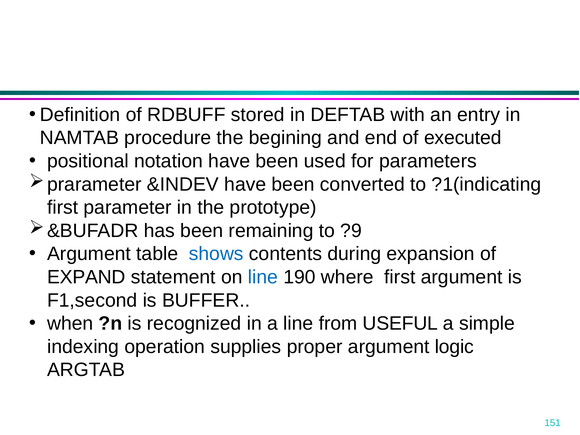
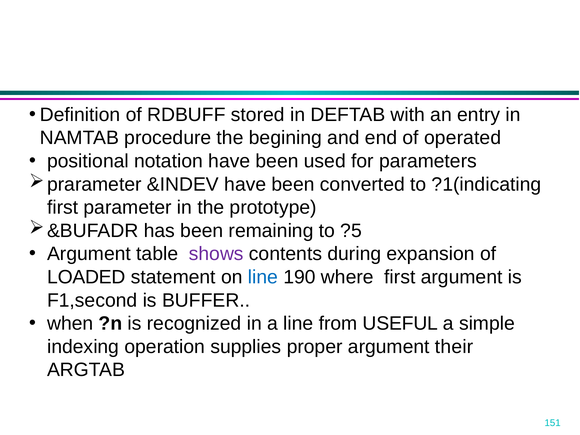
executed: executed -> operated (463, 138)
?9: ?9 -> ?5 (351, 231)
shows colour: blue -> purple (216, 254)
EXPAND: EXPAND -> LOADED (86, 277)
logic: logic -> their (454, 347)
